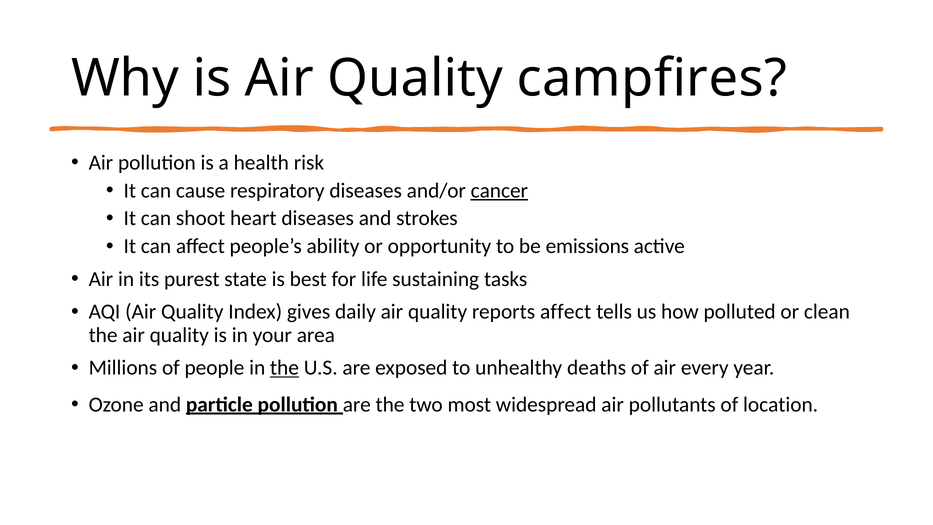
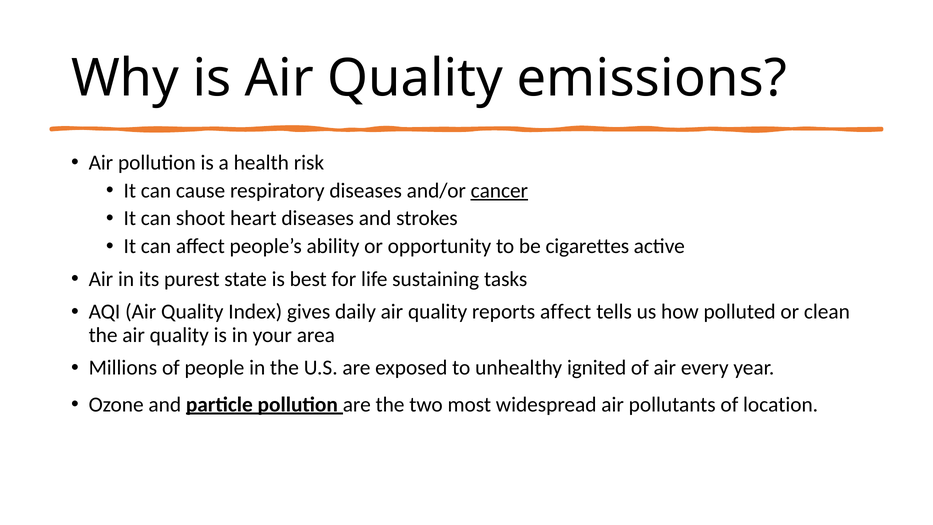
campfires: campfires -> emissions (652, 78)
emissions: emissions -> cigarettes (587, 246)
the underline: present -> none (284, 368)
deaths: deaths -> ignited (597, 368)
